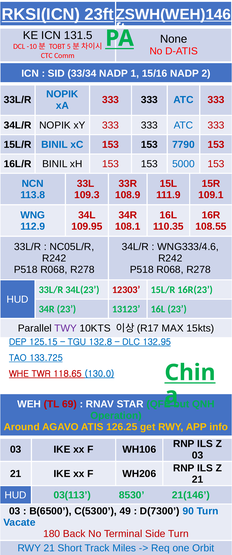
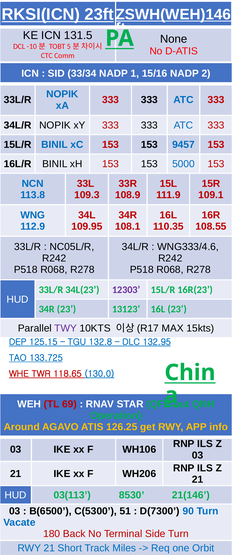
7790: 7790 -> 9457 (183, 145)
12303 colour: red -> purple (126, 290)
49: 49 -> 51 (125, 511)
